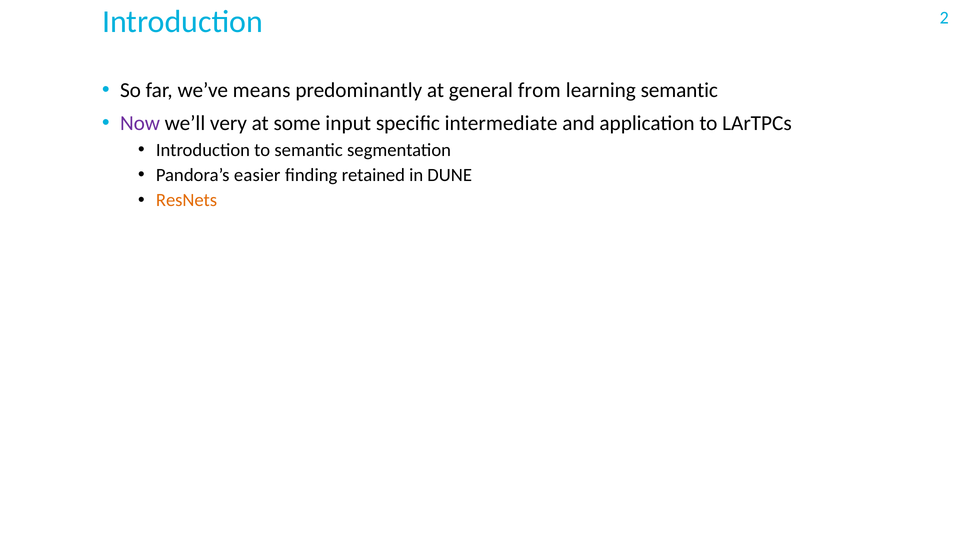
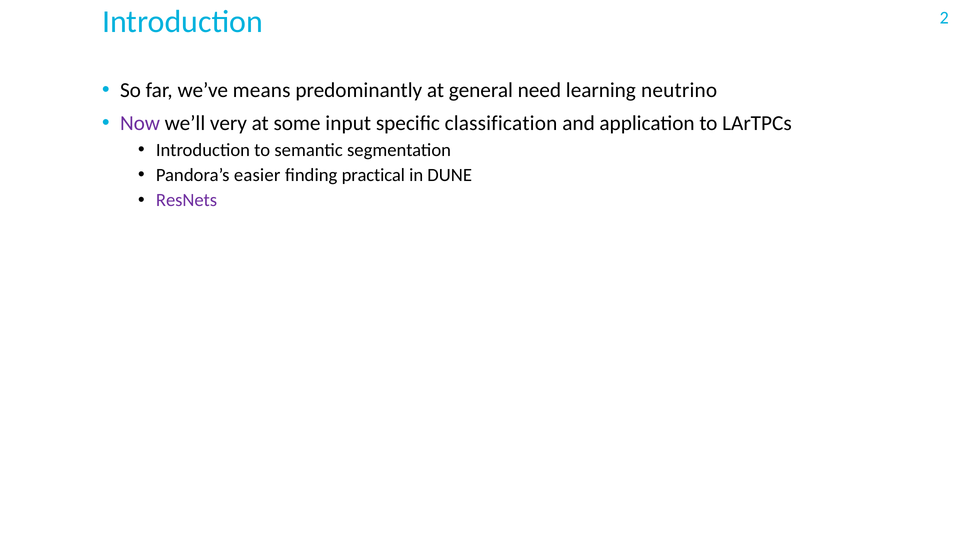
from: from -> need (539, 90)
learning semantic: semantic -> neutrino (679, 90)
intermediate: intermediate -> classification (501, 123)
retained: retained -> practical (373, 175)
ResNets colour: orange -> purple (187, 200)
